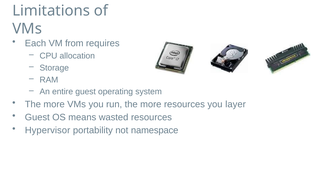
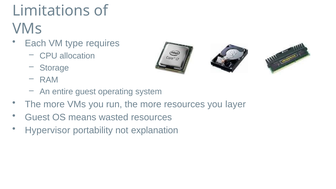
from: from -> type (74, 43)
namespace: namespace -> explanation (155, 130)
